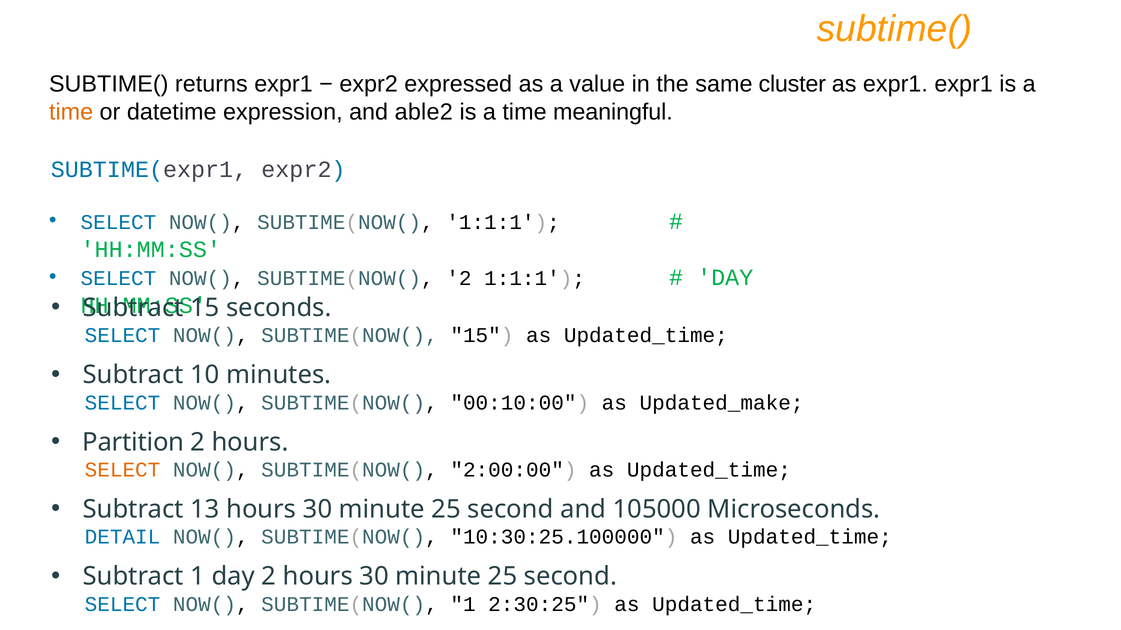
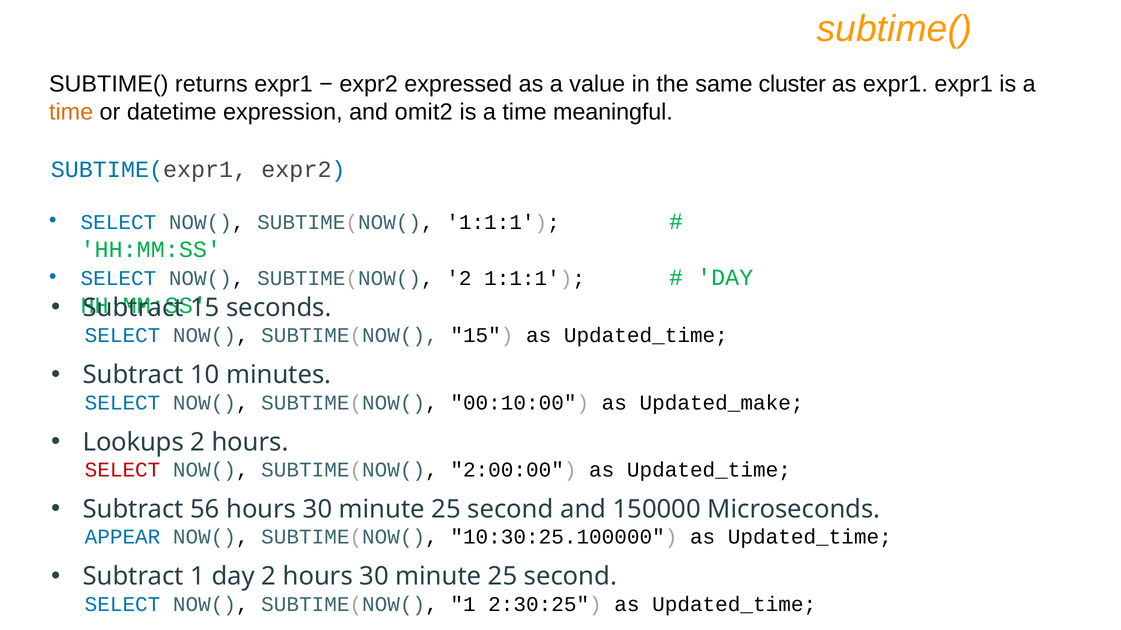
able2: able2 -> omit2 (424, 112)
Partition: Partition -> Lookups (133, 443)
SELECT colour: orange -> red (123, 470)
13: 13 -> 56 (205, 510)
105000: 105000 -> 150000 (657, 510)
DETAIL: DETAIL -> APPEAR (123, 537)
